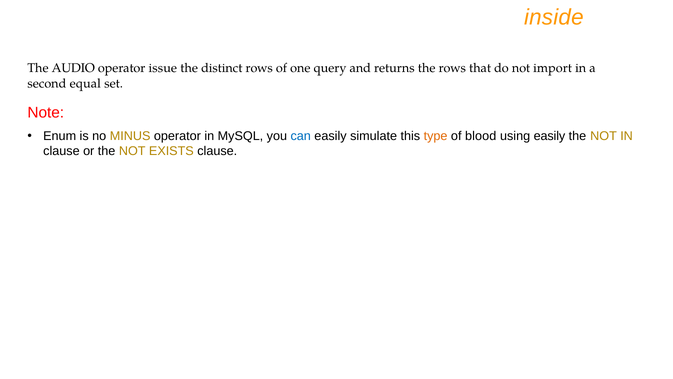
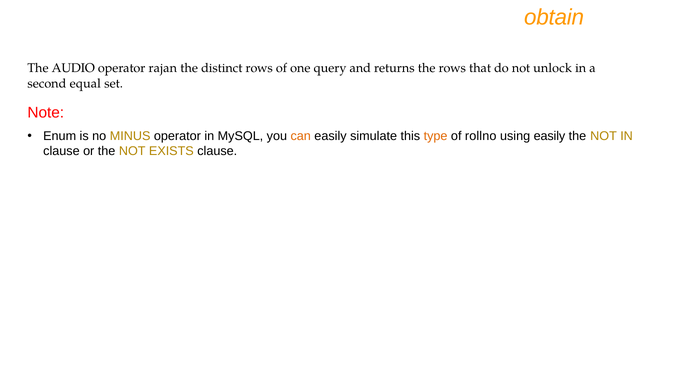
inside: inside -> obtain (554, 18)
issue: issue -> rajan (163, 68)
import: import -> unlock (553, 68)
can colour: blue -> orange (301, 136)
blood: blood -> rollno (481, 136)
